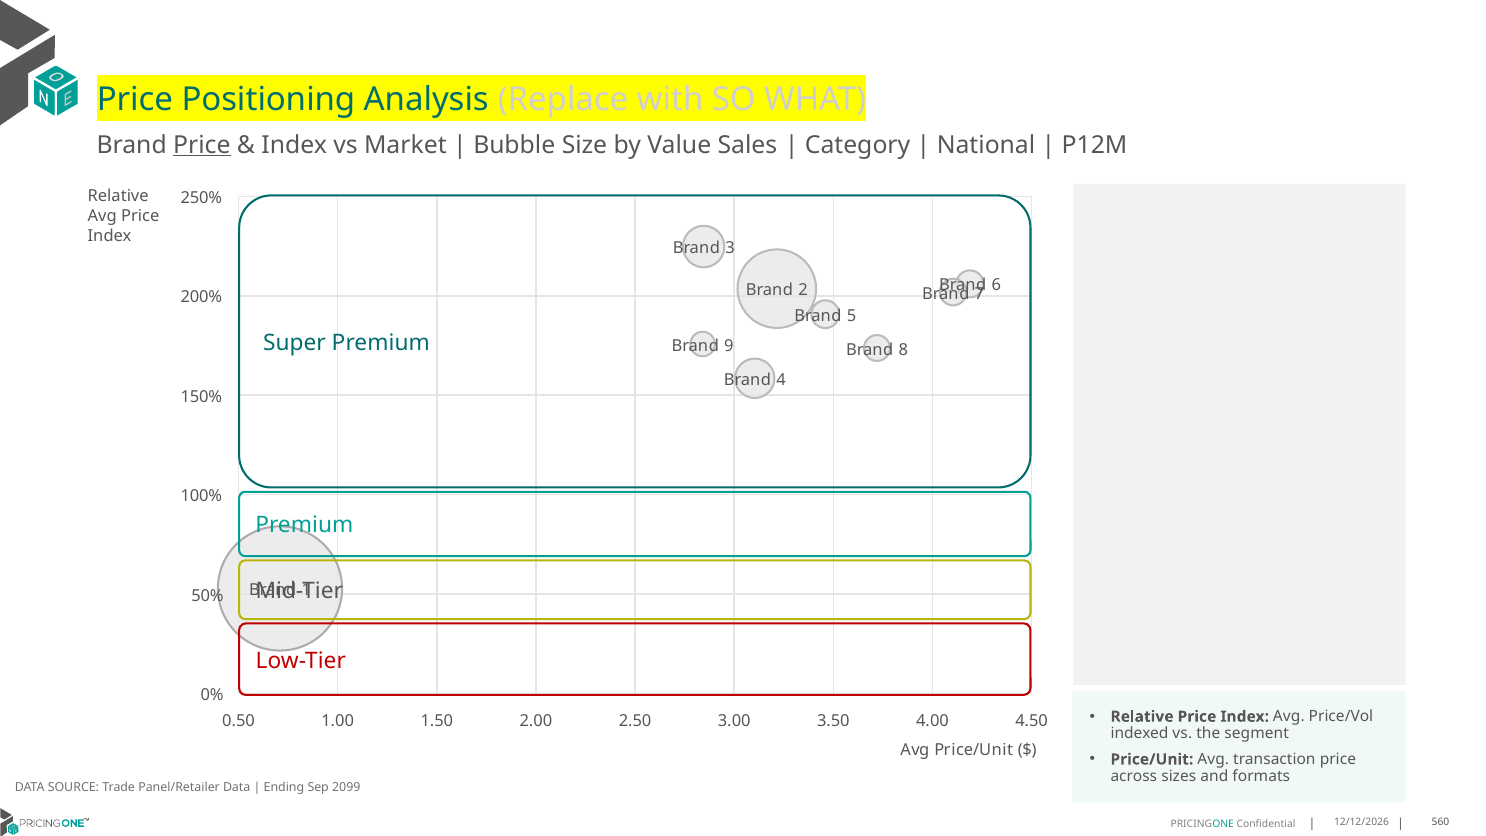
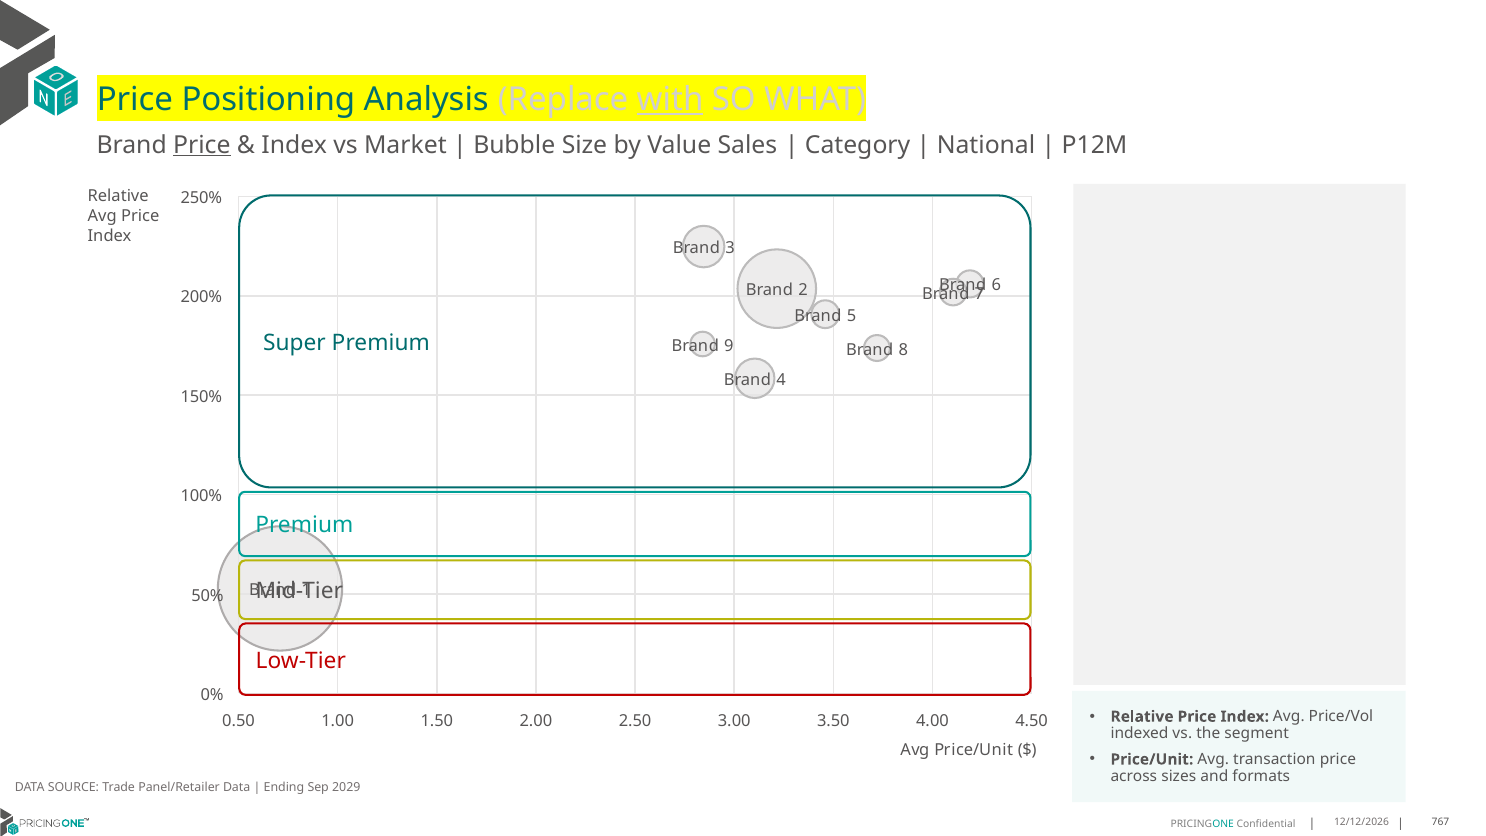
with underline: none -> present (670, 100)
2099: 2099 -> 2029 (346, 787)
560: 560 -> 767 (1441, 822)
